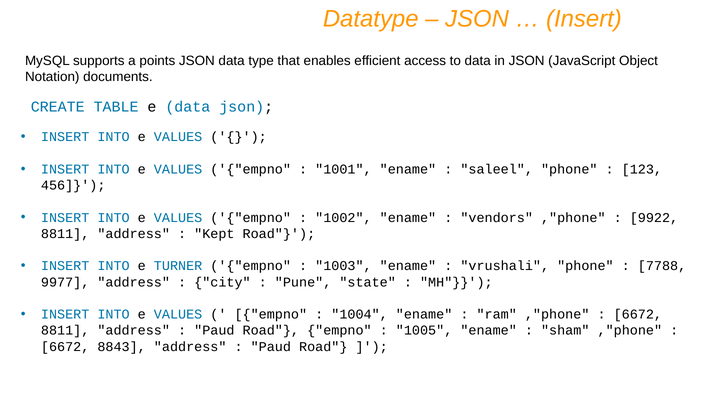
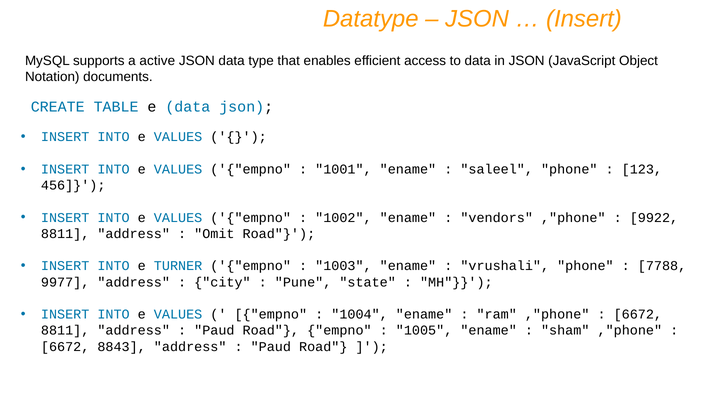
points: points -> active (157, 61)
Kept: Kept -> Omit (214, 234)
